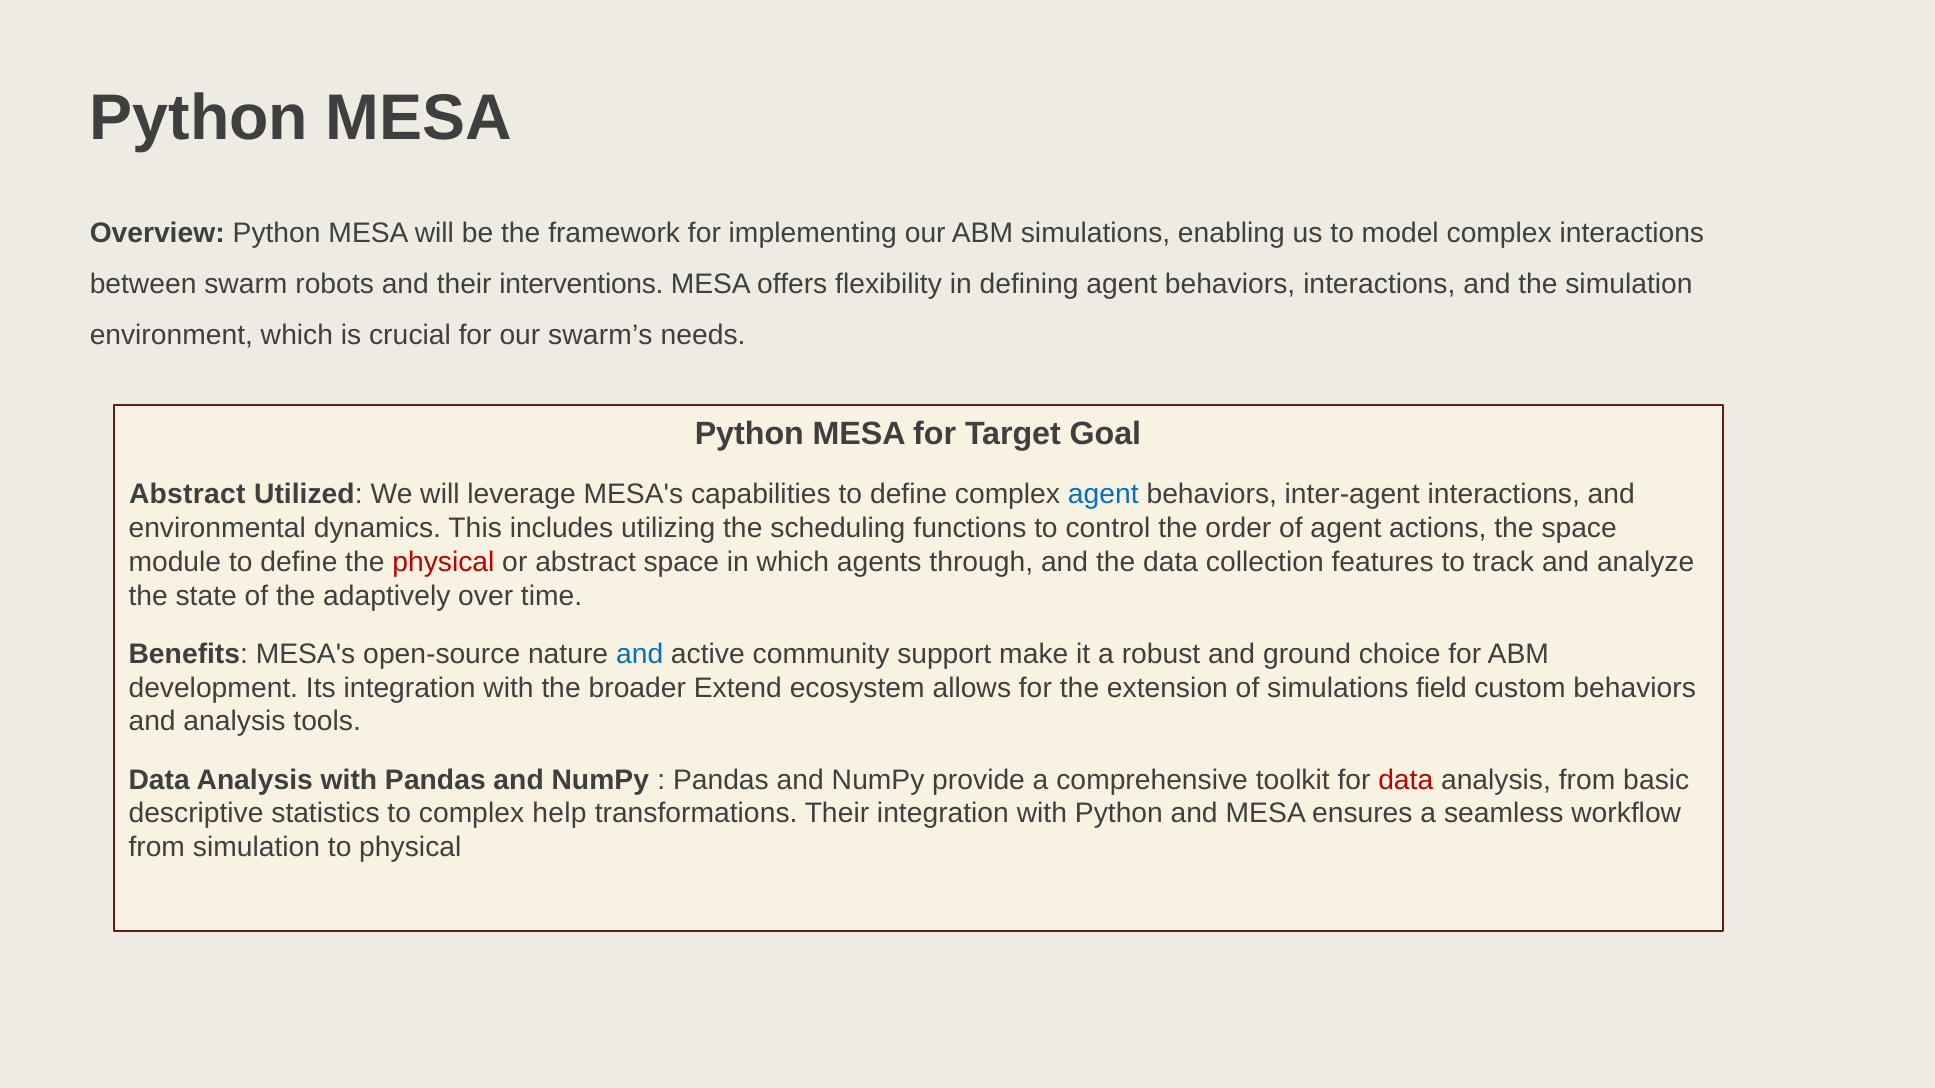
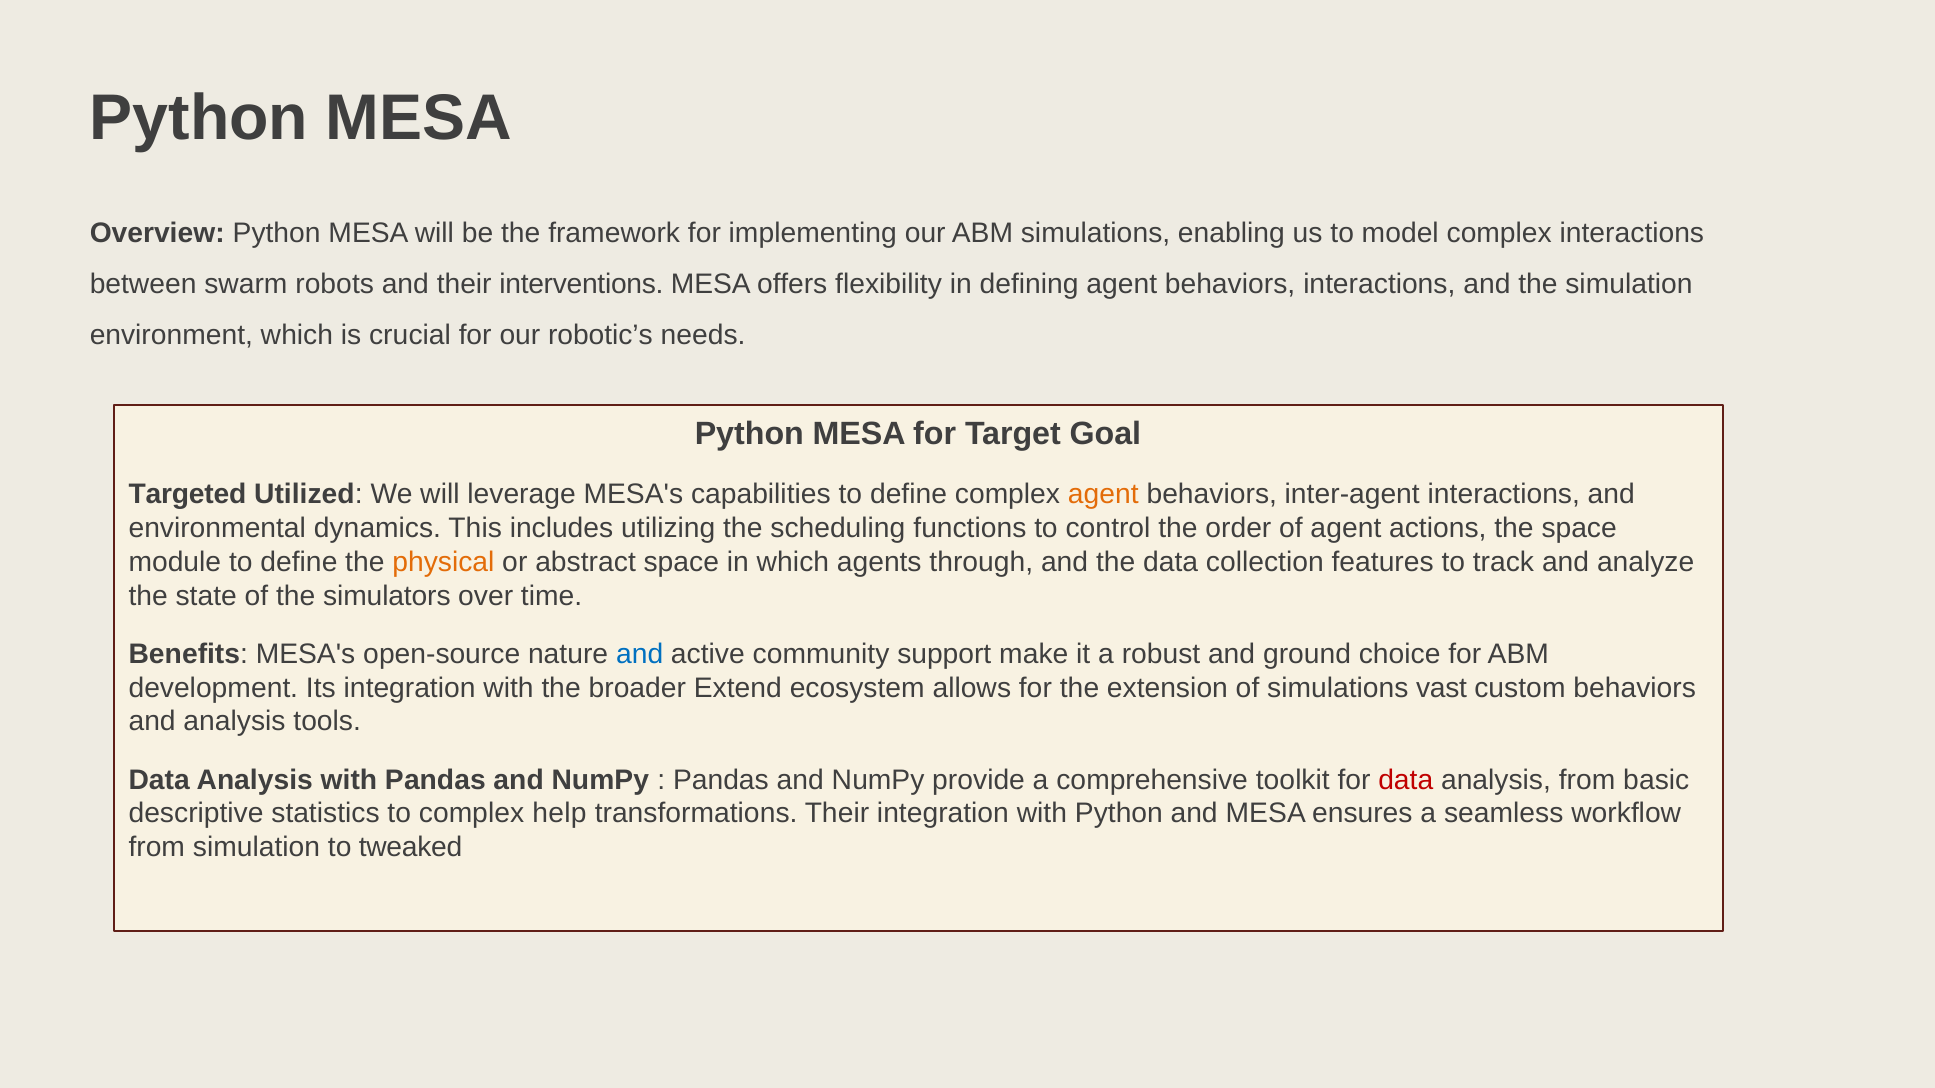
swarm’s: swarm’s -> robotic’s (600, 335)
Abstract: Abstract -> Targeted (188, 495)
agent colour: blue -> orange (1103, 495)
physical colour: red -> orange (443, 562)
adaptively: adaptively -> simulators (387, 596)
field: field -> vast (1442, 688)
to physical: physical -> tweaked (411, 848)
